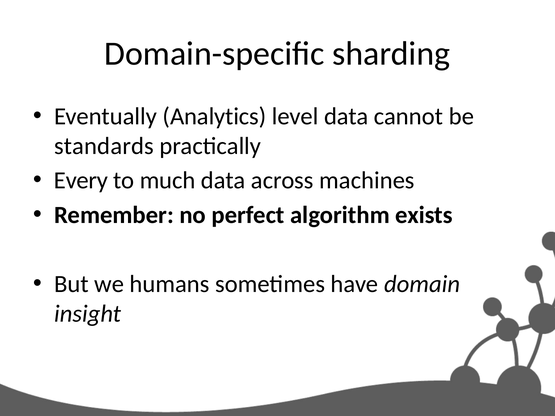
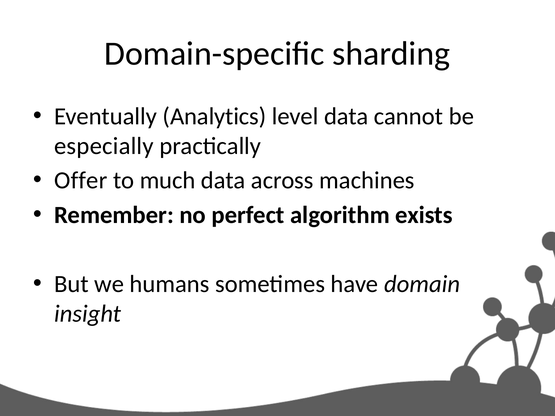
standards: standards -> especially (104, 146)
Every: Every -> Offer (81, 181)
